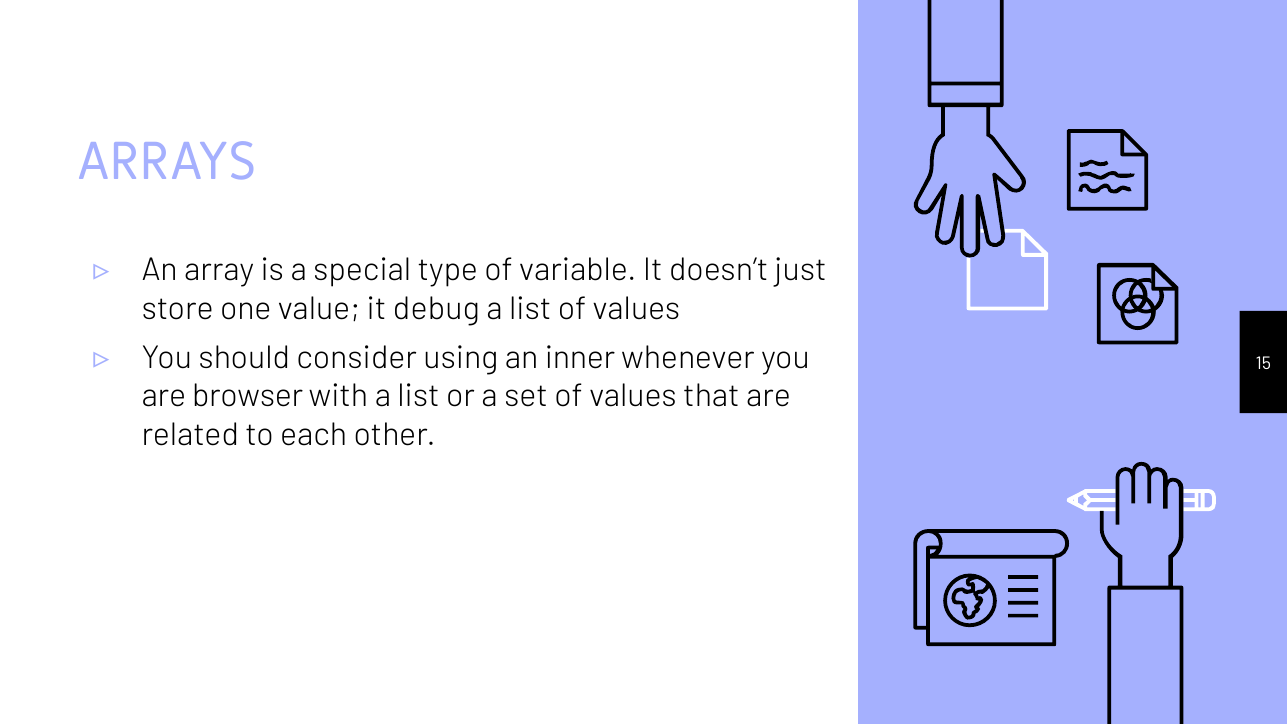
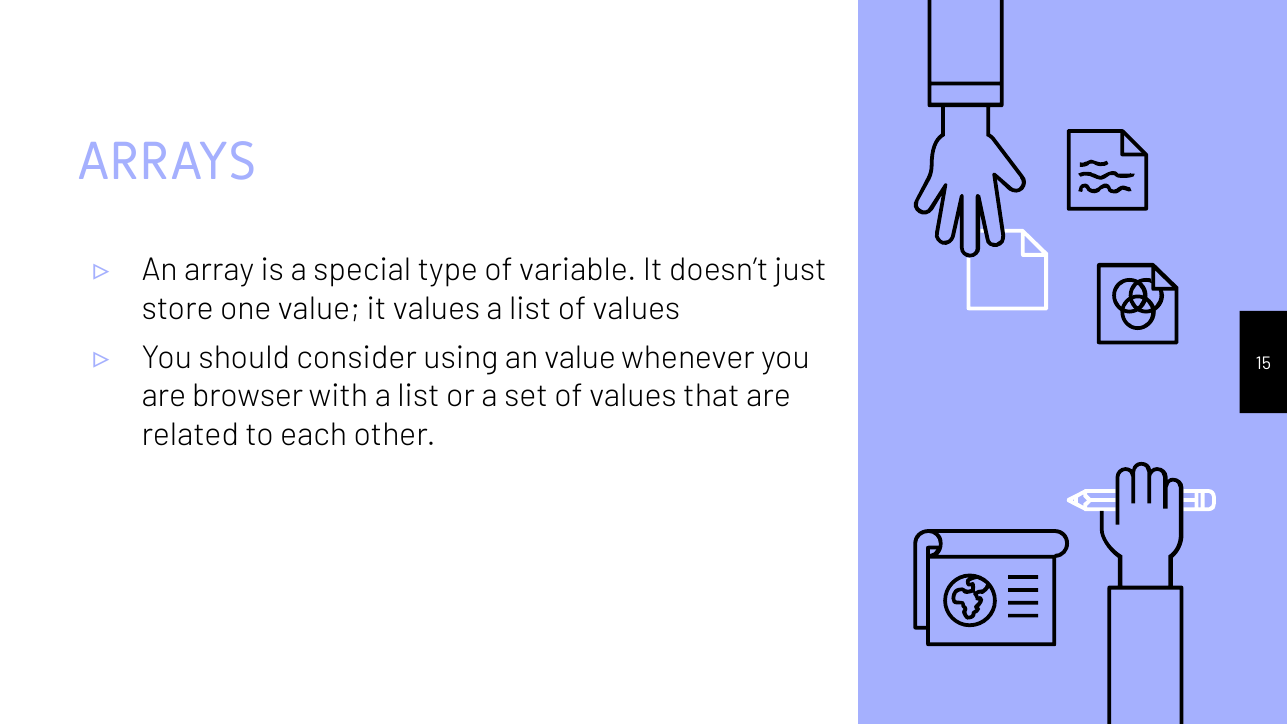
it debug: debug -> values (437, 308)
an inner: inner -> value (580, 358)
